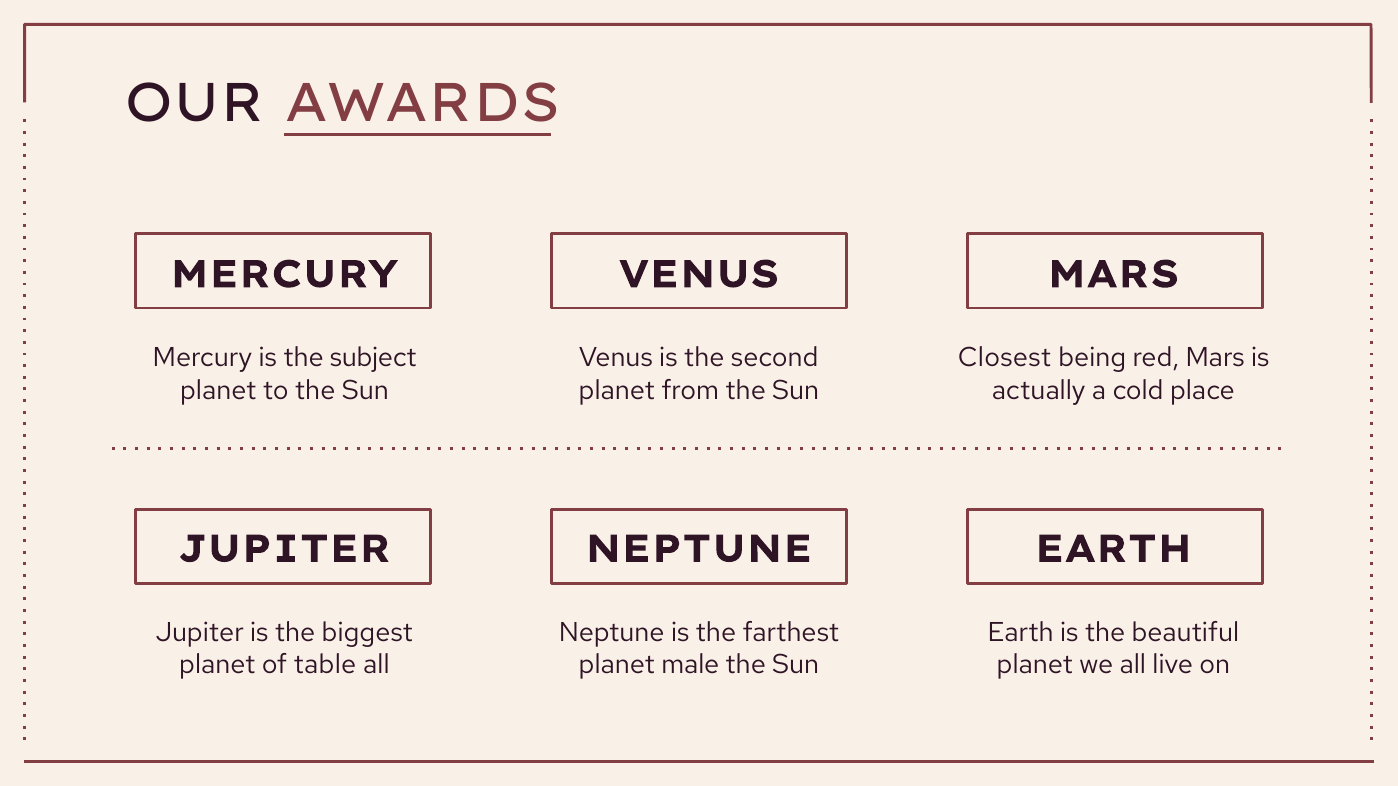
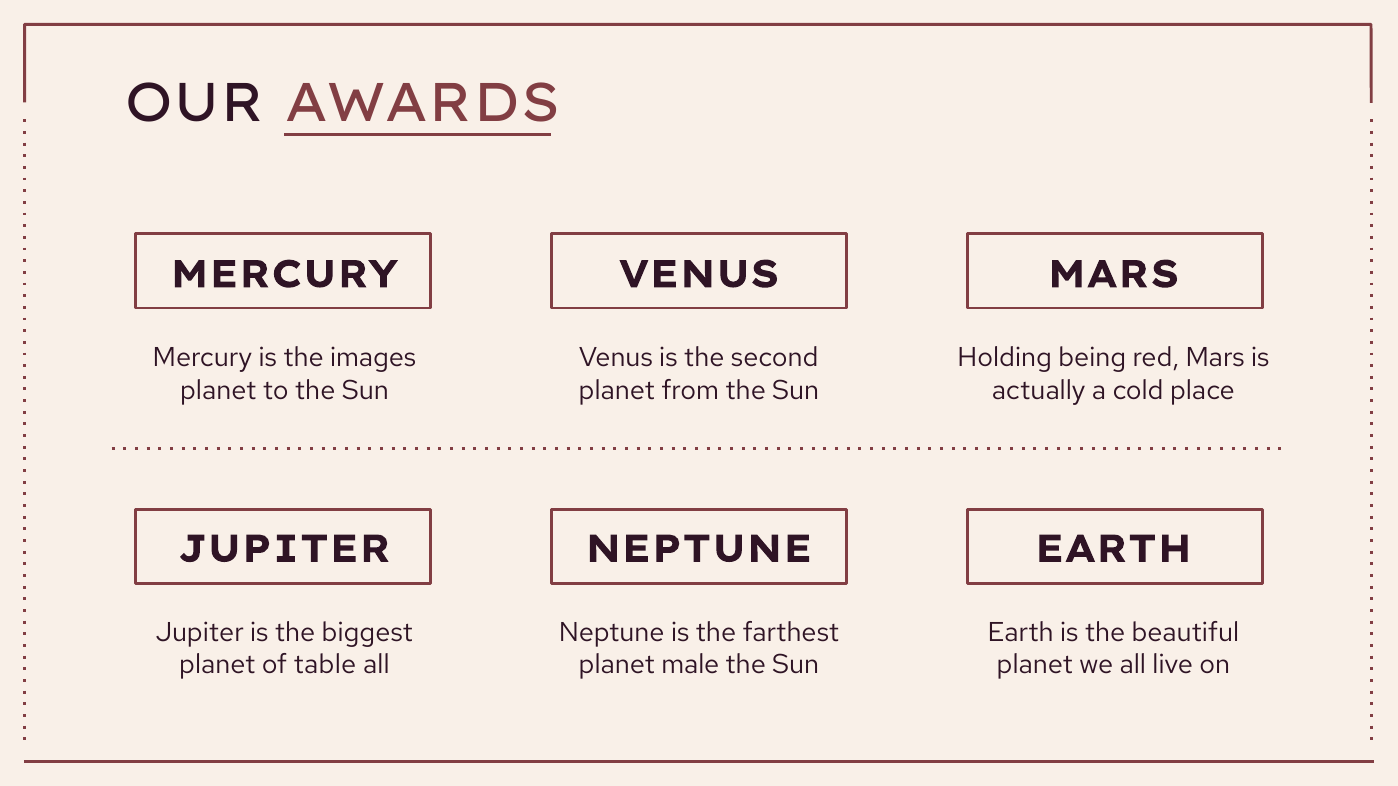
subject: subject -> images (373, 358)
Closest: Closest -> Holding (1005, 358)
